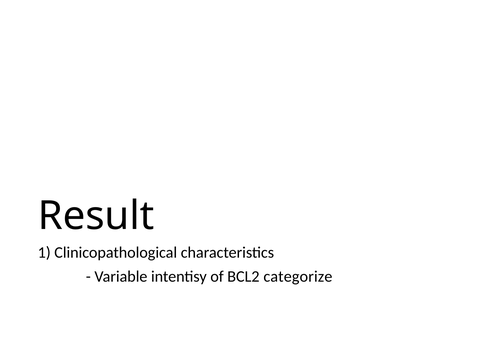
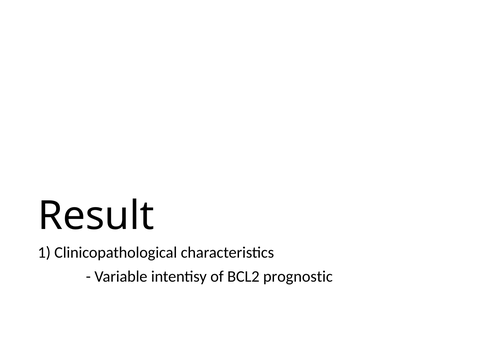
categorize: categorize -> prognostic (298, 277)
